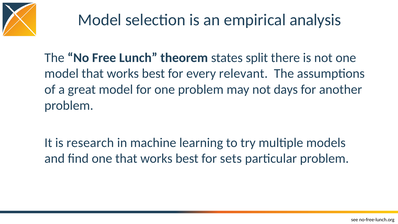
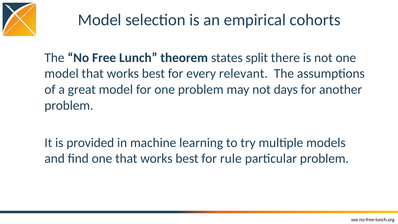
analysis: analysis -> cohorts (315, 20)
research: research -> provided (90, 143)
sets: sets -> rule (231, 159)
